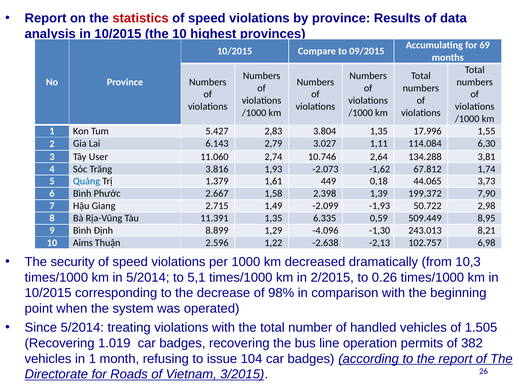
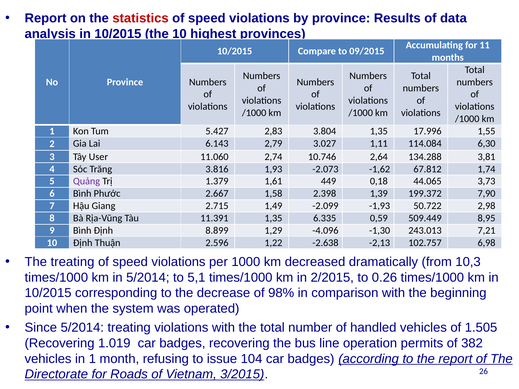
69: 69 -> 11 (485, 45)
Quảng colour: blue -> purple (87, 181)
8,21: 8,21 -> 7,21 (487, 231)
10 Aims: Aims -> Định (83, 243)
The security: security -> treating (73, 262)
